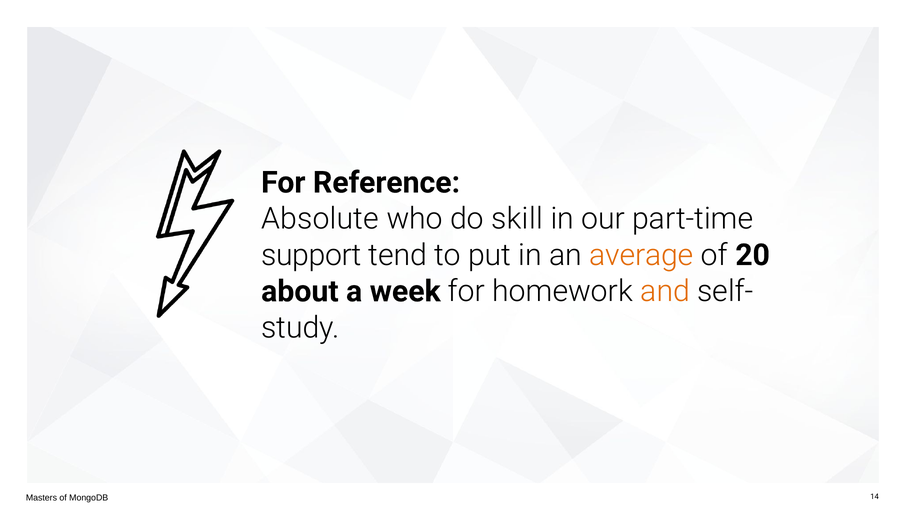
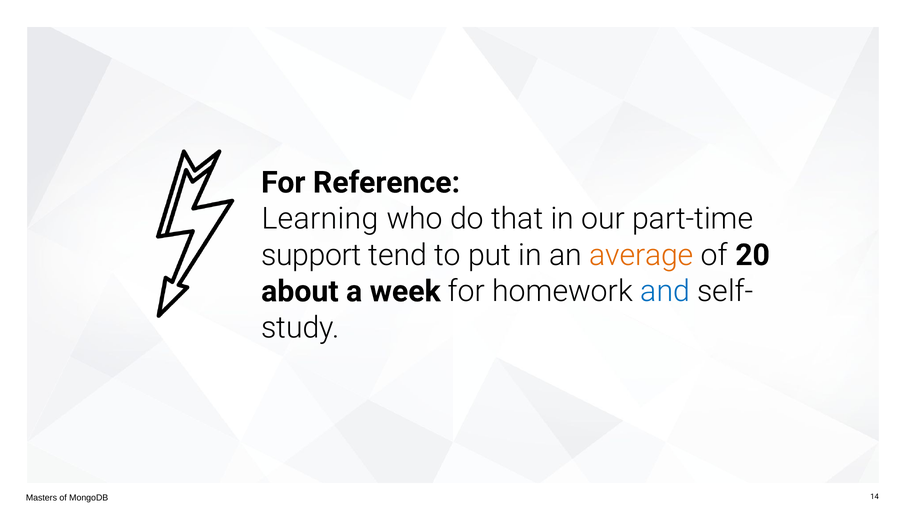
Absolute: Absolute -> Learning (320, 219)
skill: skill -> that (517, 219)
and colour: orange -> blue (665, 291)
